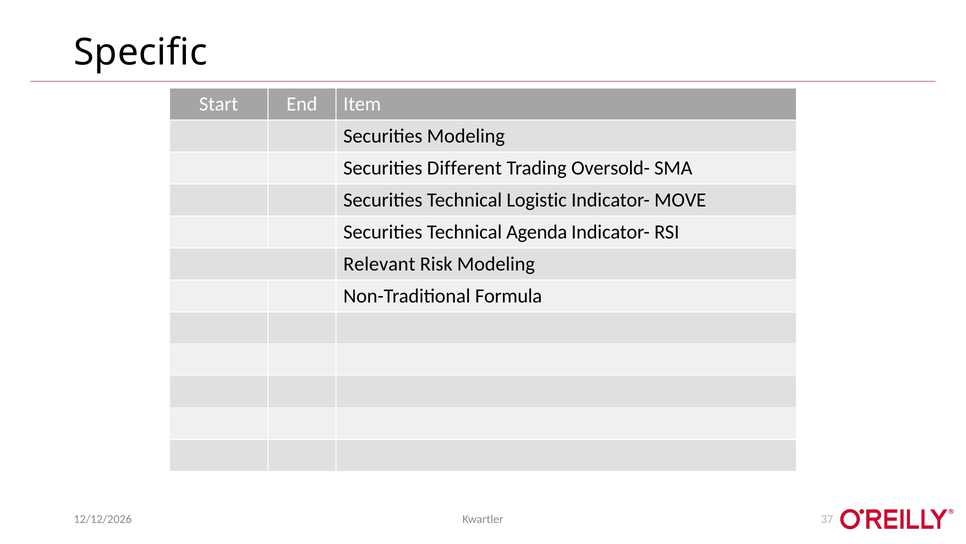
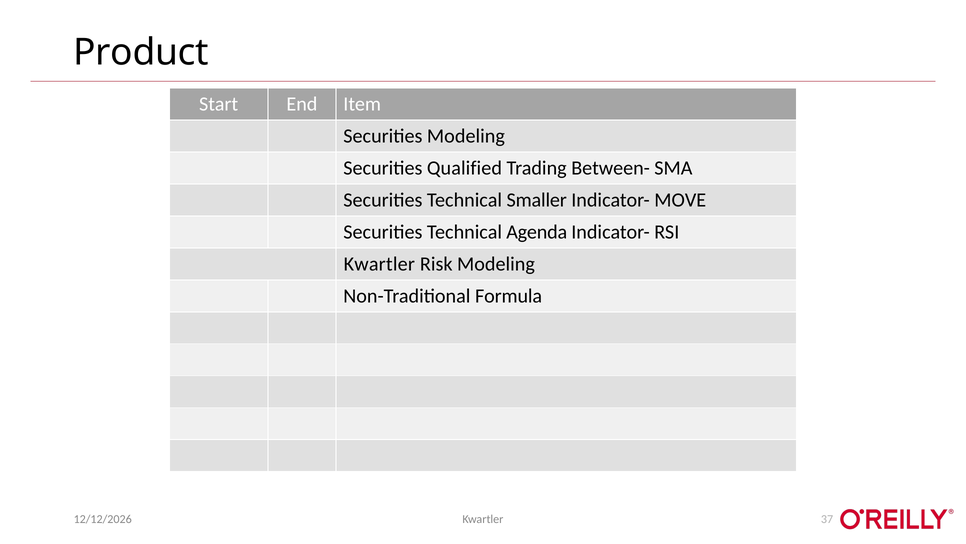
Specific: Specific -> Product (141, 52)
Different: Different -> Qualified (464, 168)
Oversold-: Oversold- -> Between- (611, 168)
Logistic: Logistic -> Smaller (537, 200)
Relevant: Relevant -> Kwartler (379, 264)
